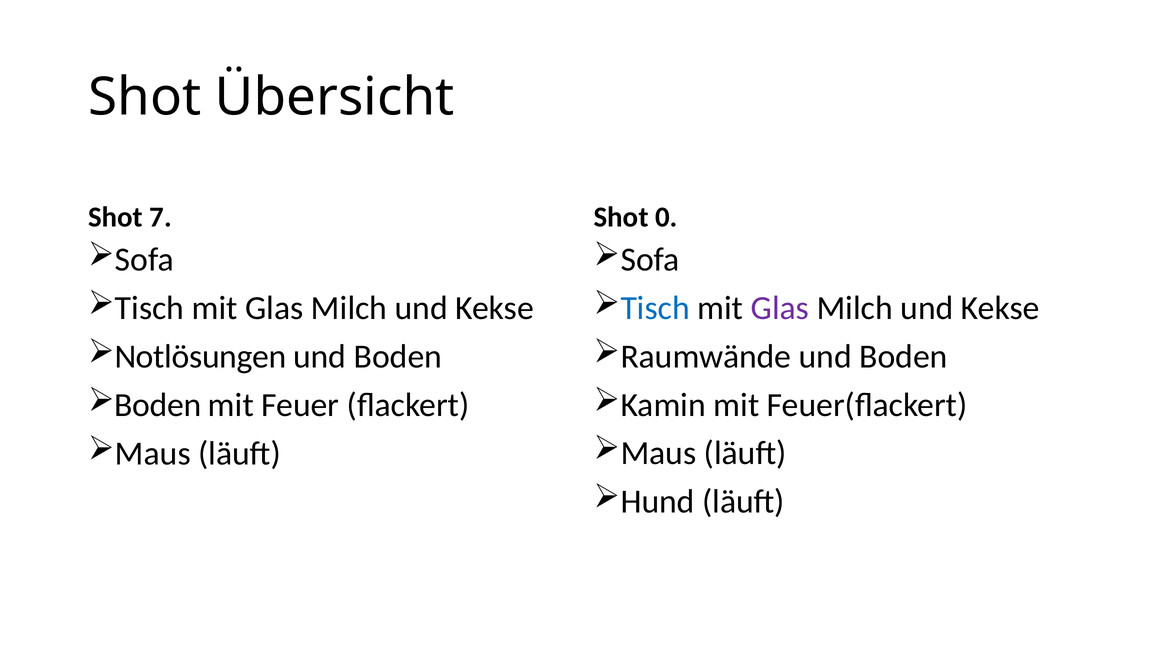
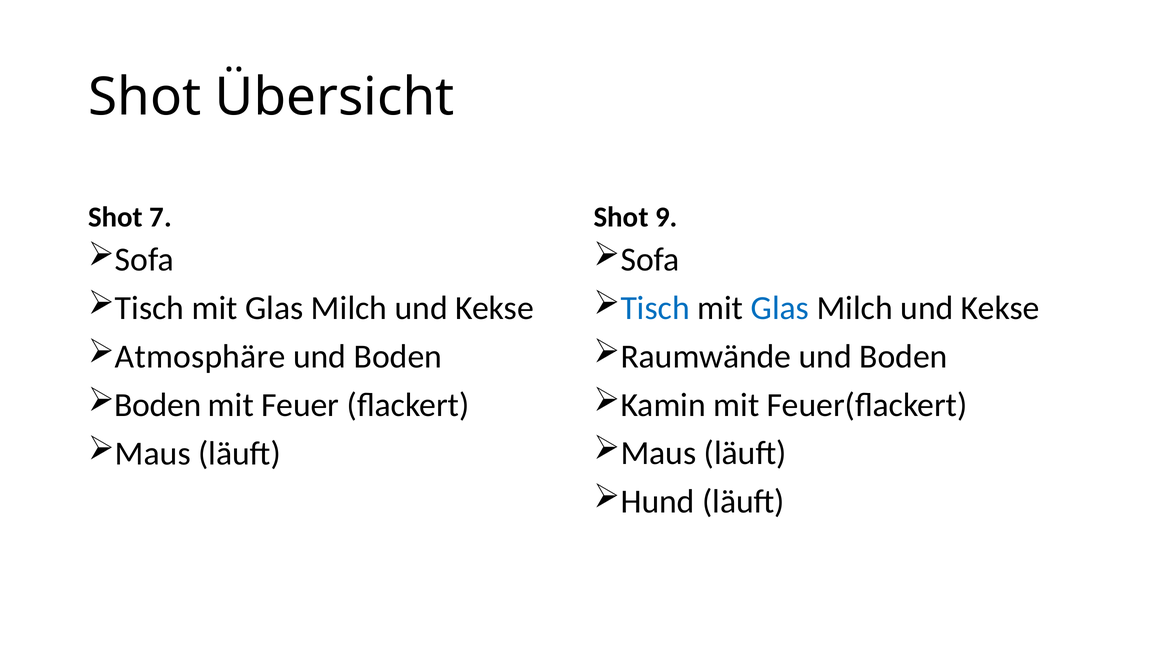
0: 0 -> 9 (666, 217)
Glas colour: purple -> blue (780, 308)
Notlösungen: Notlösungen -> Atmosphäre (200, 357)
